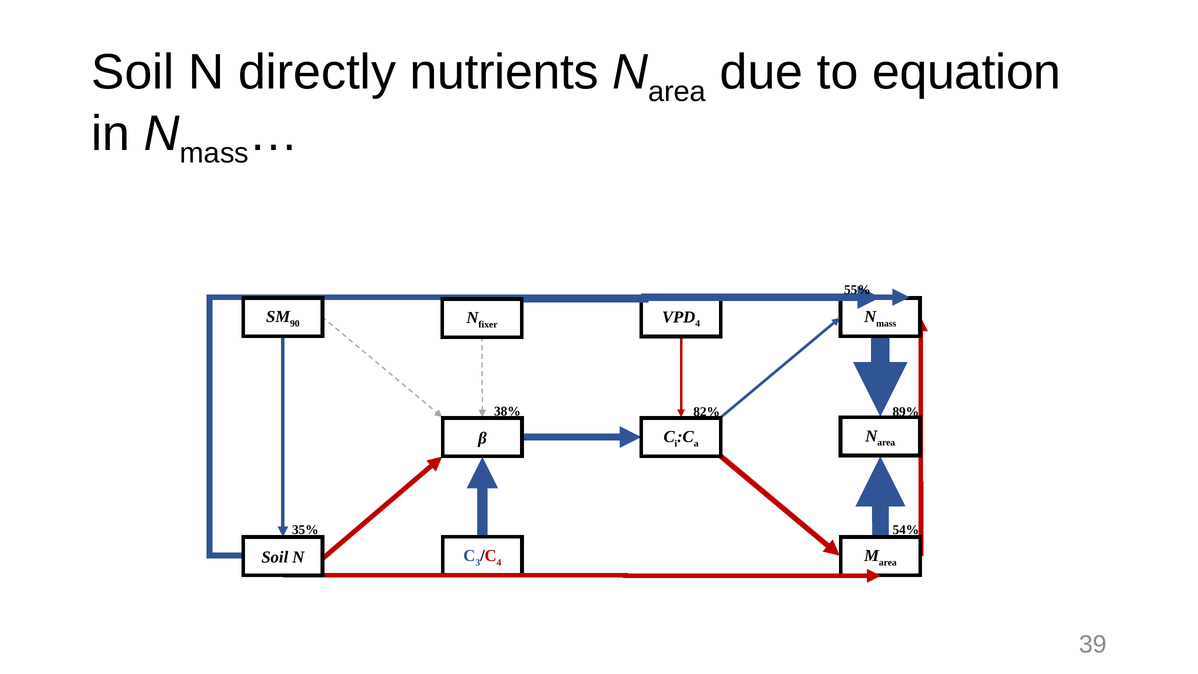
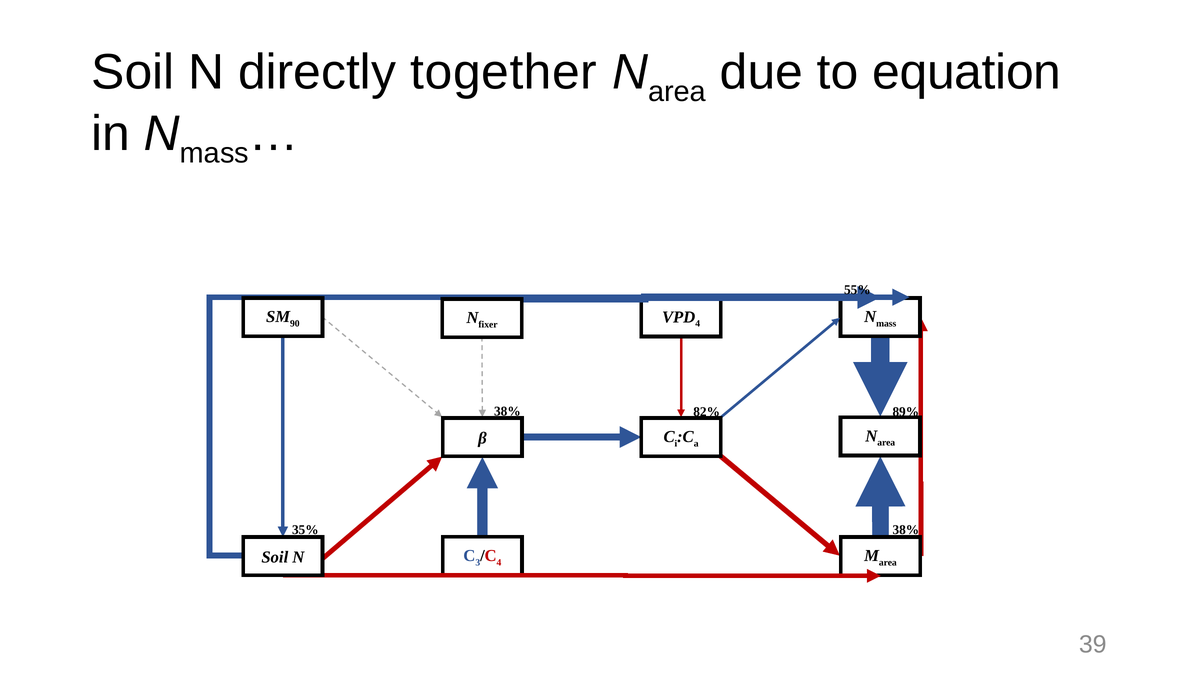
nutrients: nutrients -> together (504, 72)
54%: 54% -> 38% (906, 530)
